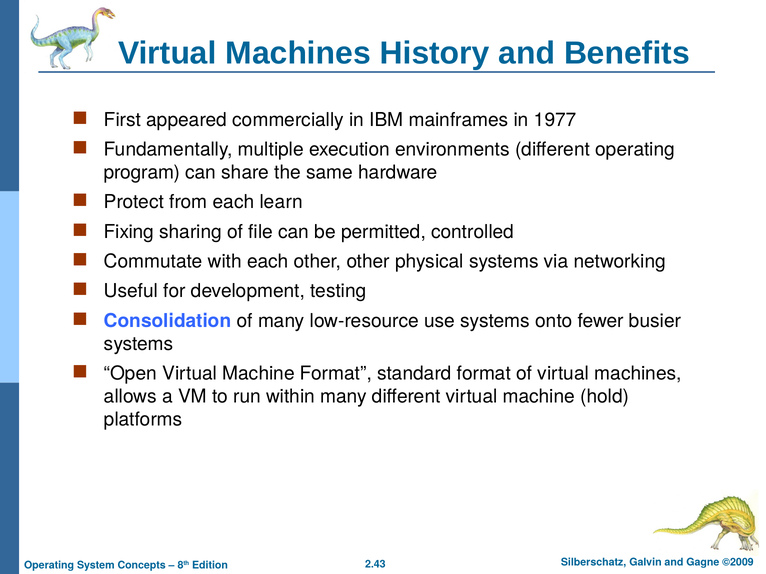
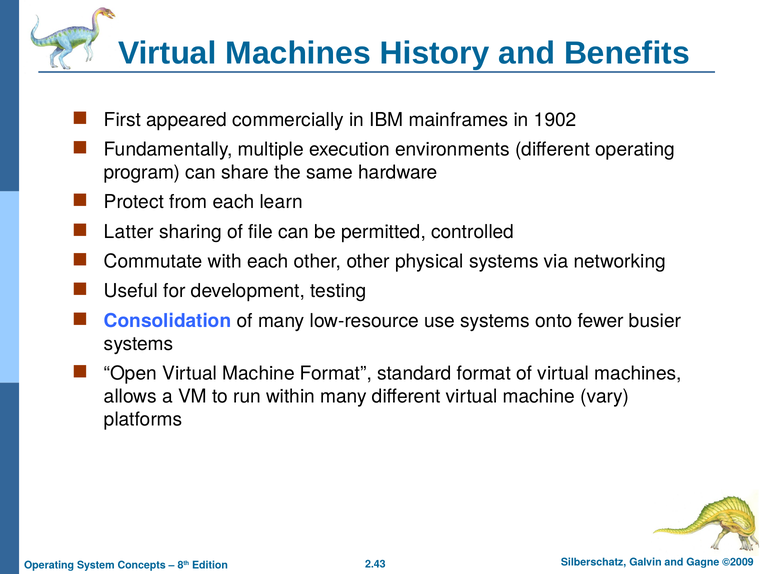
1977: 1977 -> 1902 (555, 120)
Fixing: Fixing -> Latter (129, 232)
hold: hold -> vary (605, 397)
